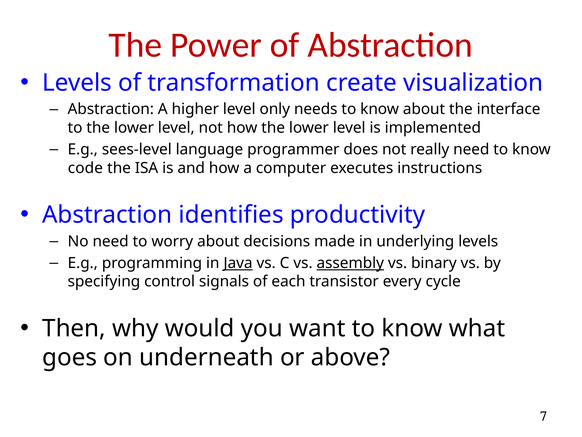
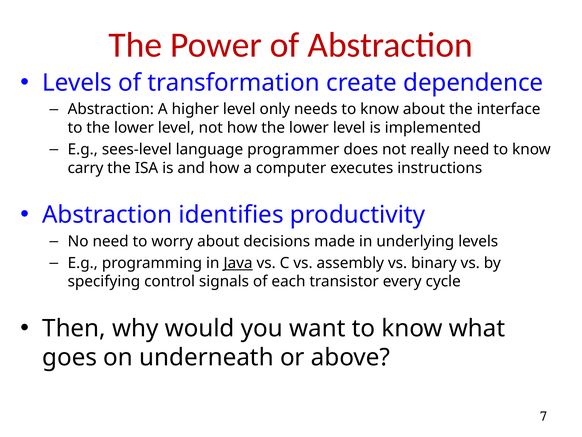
visualization: visualization -> dependence (473, 83)
code: code -> carry (86, 168)
assembly underline: present -> none (350, 263)
